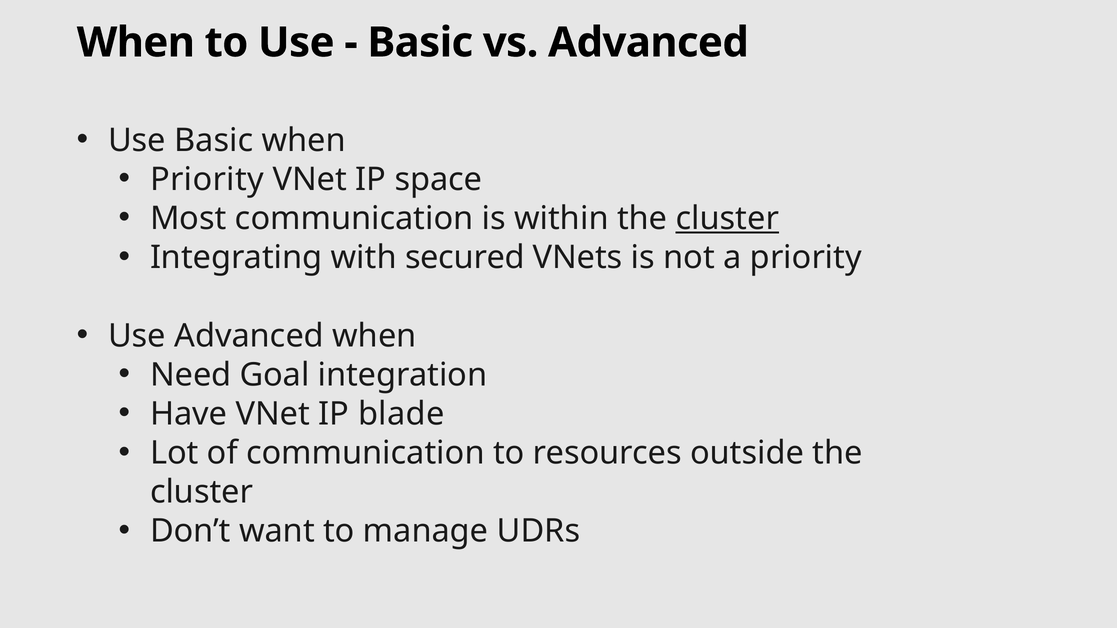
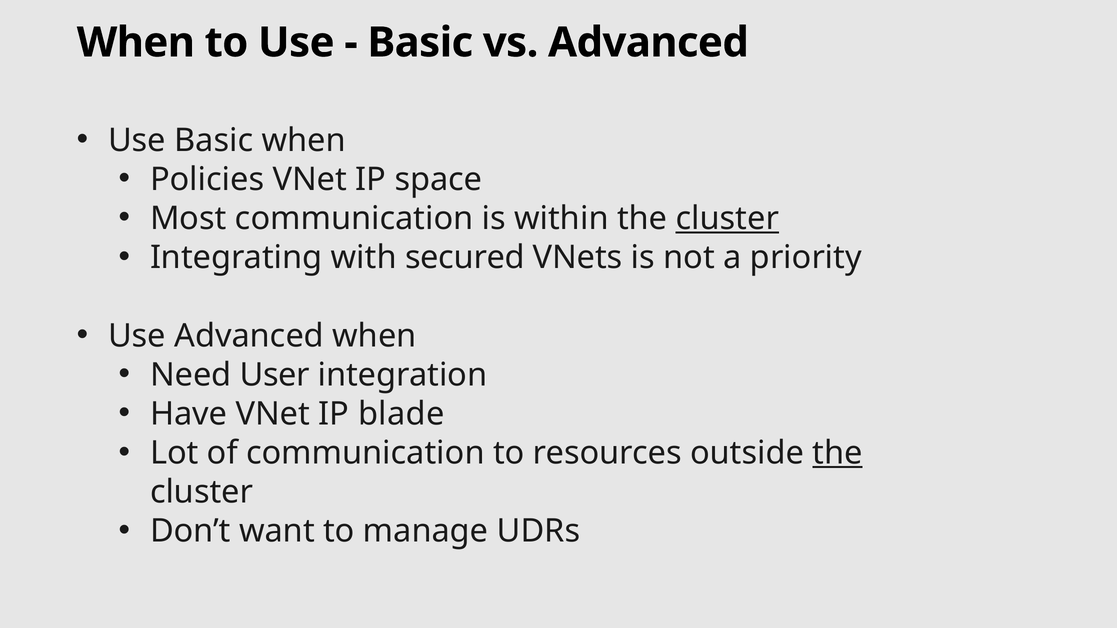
Priority: Priority -> Policies (207, 179)
Goal: Goal -> User (275, 375)
the underline: none -> present (838, 453)
